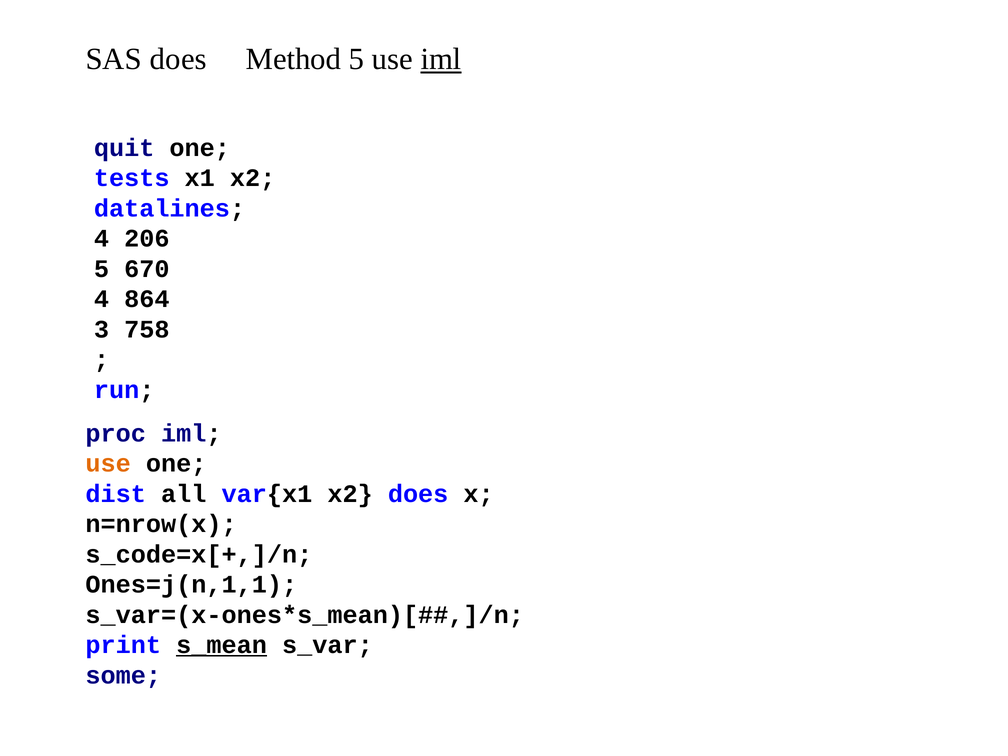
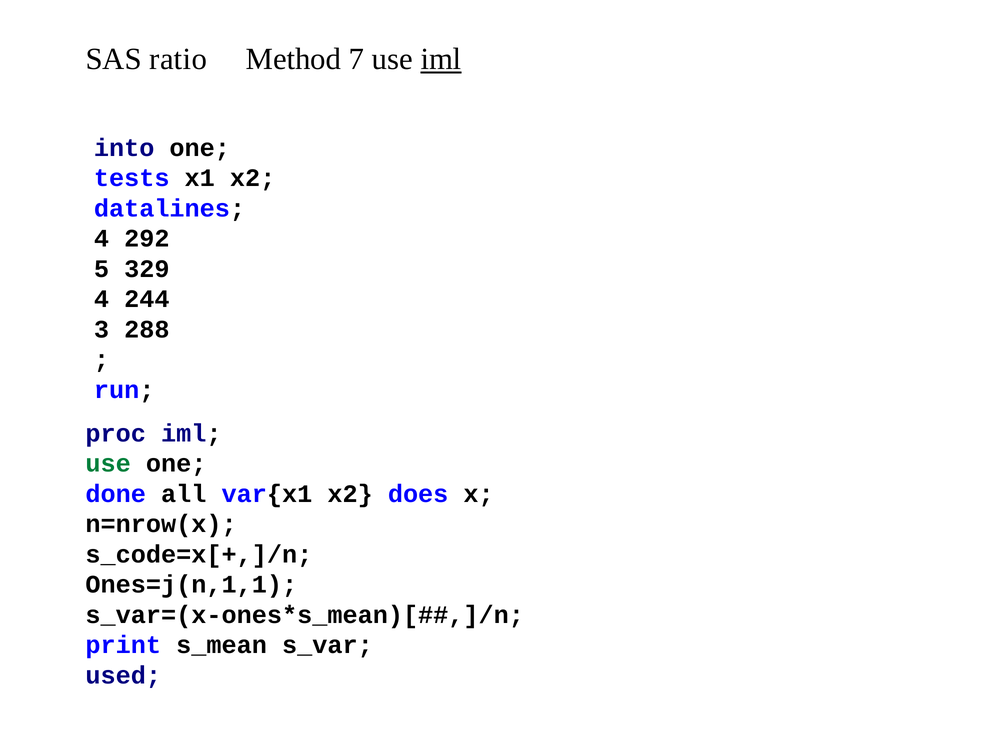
SAS does: does -> ratio (178, 59)
Method 5: 5 -> 7 (357, 59)
quit: quit -> into (124, 148)
206: 206 -> 292 (147, 239)
670: 670 -> 329 (147, 269)
864: 864 -> 244 (147, 299)
758: 758 -> 288 (147, 329)
use colour: orange -> green (108, 464)
dist: dist -> done (116, 494)
s_mean underline: present -> none (222, 645)
some: some -> used (123, 675)
